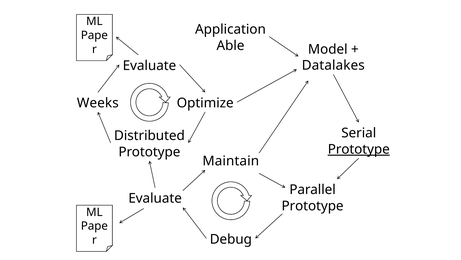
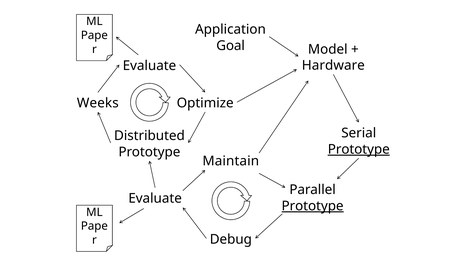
Able: Able -> Goal (231, 46)
Datalakes: Datalakes -> Hardware (333, 65)
Prototype underline: none -> present (313, 205)
